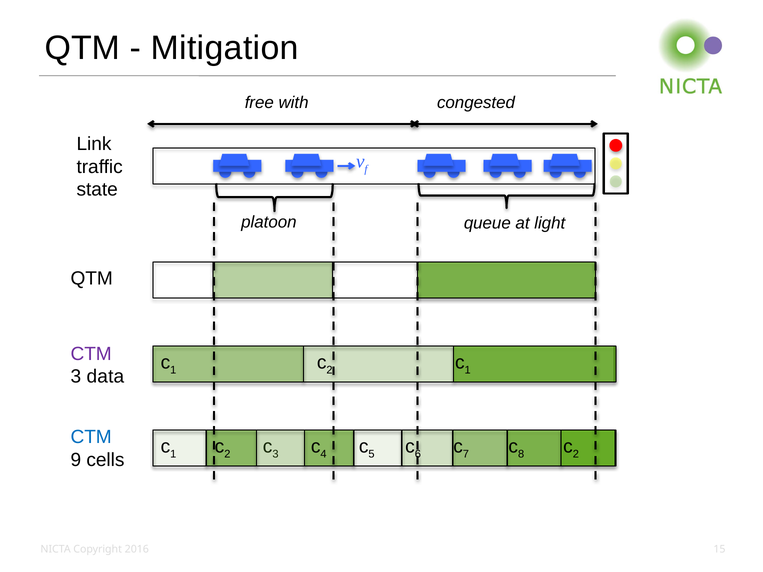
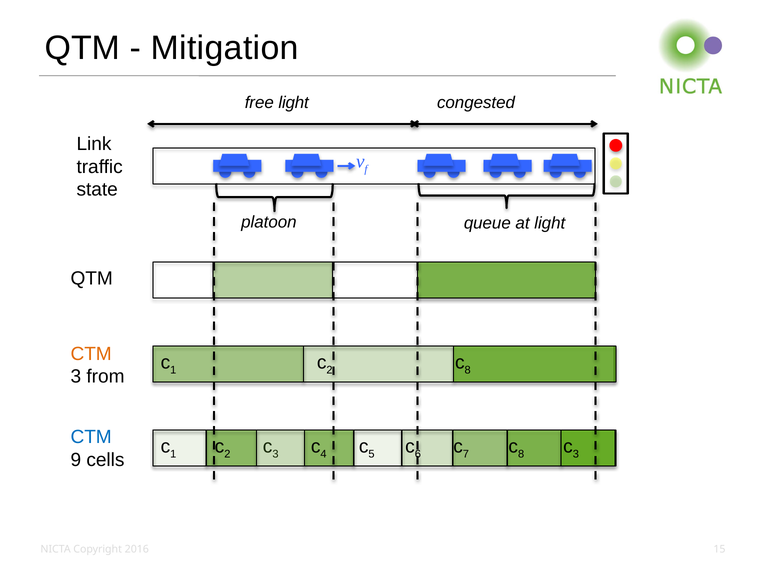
free with: with -> light (294, 103)
CTM colour: purple -> orange (91, 354)
1: 1 -> 8 (468, 370)
data: data -> from (105, 377)
2: 2 -> 3 (576, 454)
